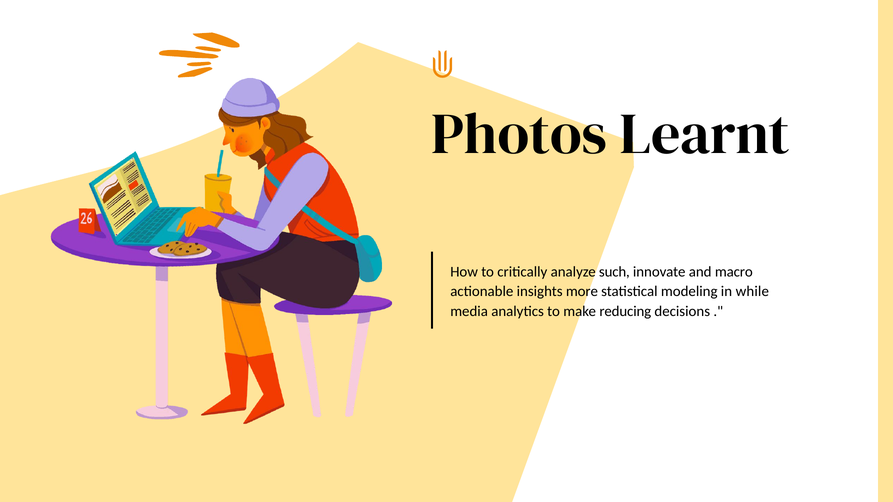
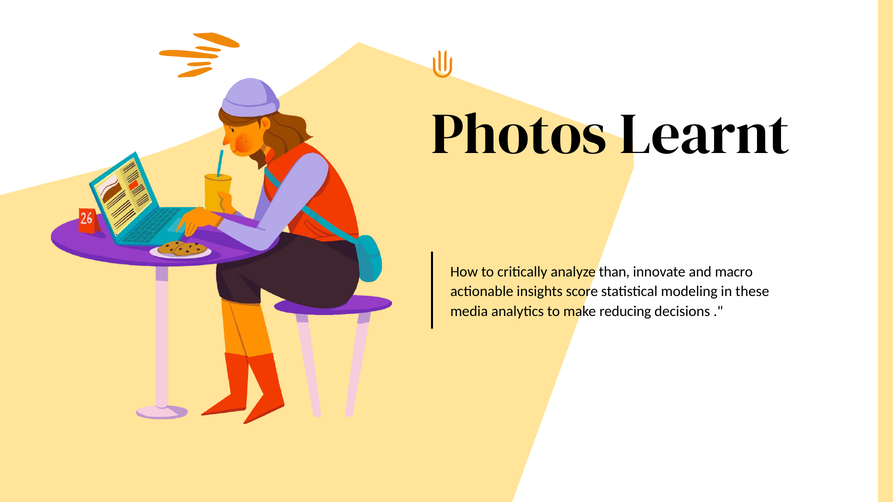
such: such -> than (614, 272)
more: more -> score (582, 292)
while: while -> these (752, 292)
